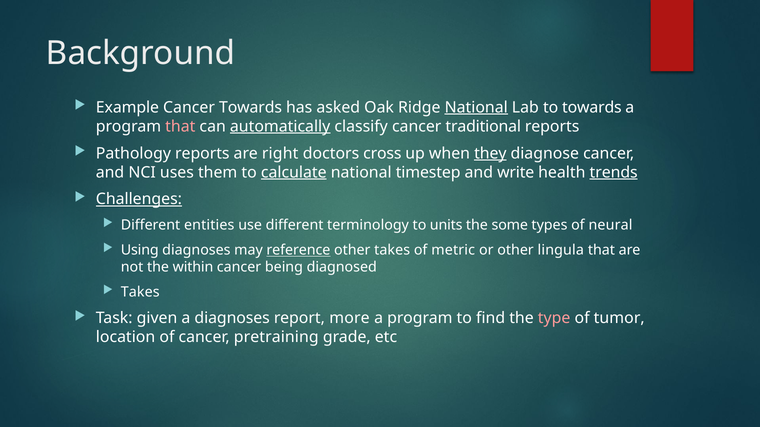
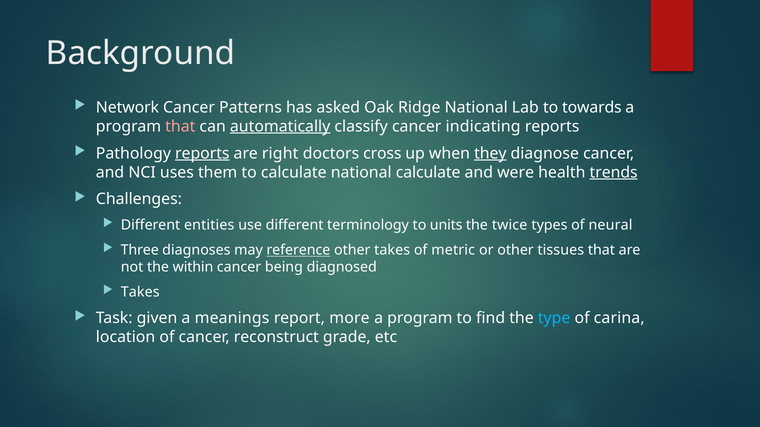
Example: Example -> Network (127, 108)
Cancer Towards: Towards -> Patterns (250, 108)
National underline: present -> none (476, 108)
traditional: traditional -> indicating (483, 127)
reports underline: none -> present (202, 153)
calculate underline: present -> none (294, 173)
national timestep: timestep -> calculate (428, 173)
write: write -> were (516, 173)
Challenges underline: present -> none (139, 199)
some: some -> twice (510, 225)
Using: Using -> Three (140, 250)
lingula: lingula -> tissues (561, 250)
a diagnoses: diagnoses -> meanings (232, 319)
type colour: pink -> light blue (554, 319)
tumor: tumor -> carina (619, 319)
pretraining: pretraining -> reconstruct (276, 338)
